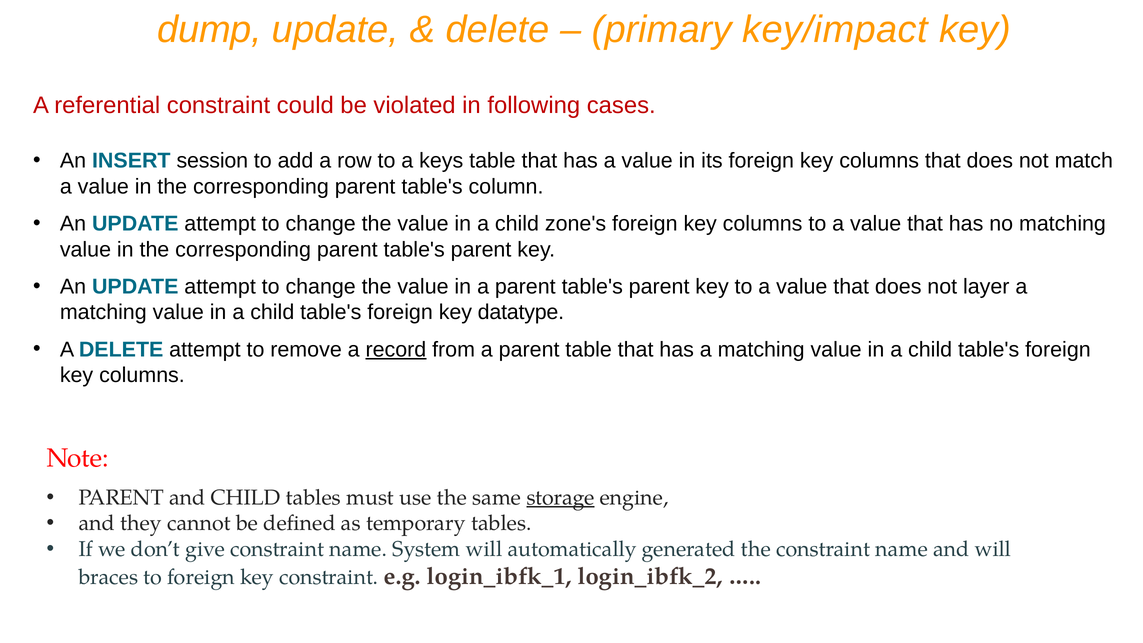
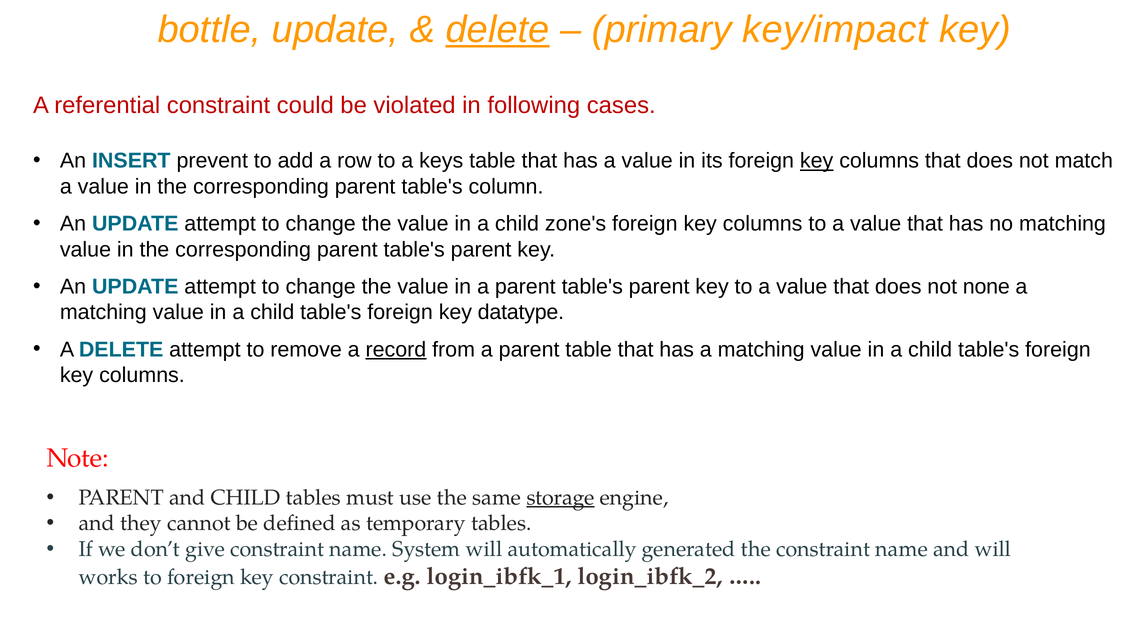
dump: dump -> bottle (209, 30)
delete underline: none -> present (498, 30)
session: session -> prevent (212, 161)
key underline: none -> present (817, 161)
layer: layer -> none (986, 287)
braces: braces -> works (108, 577)
